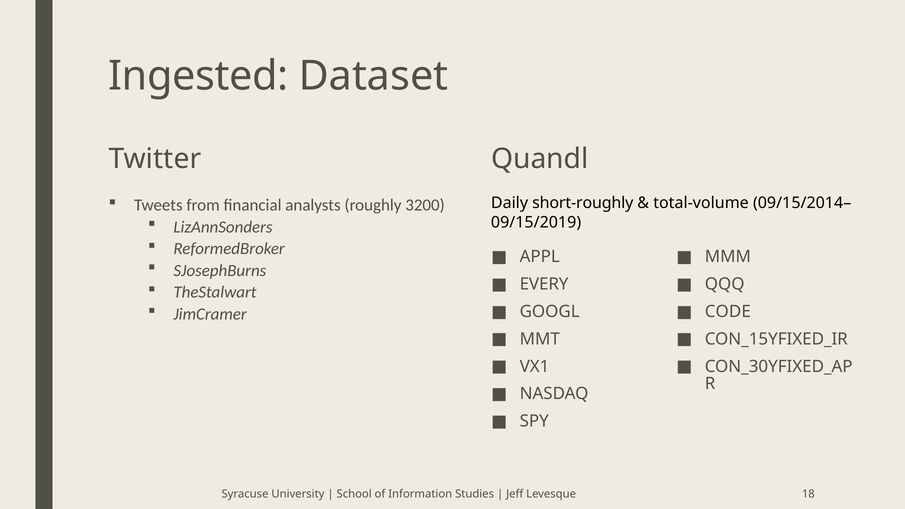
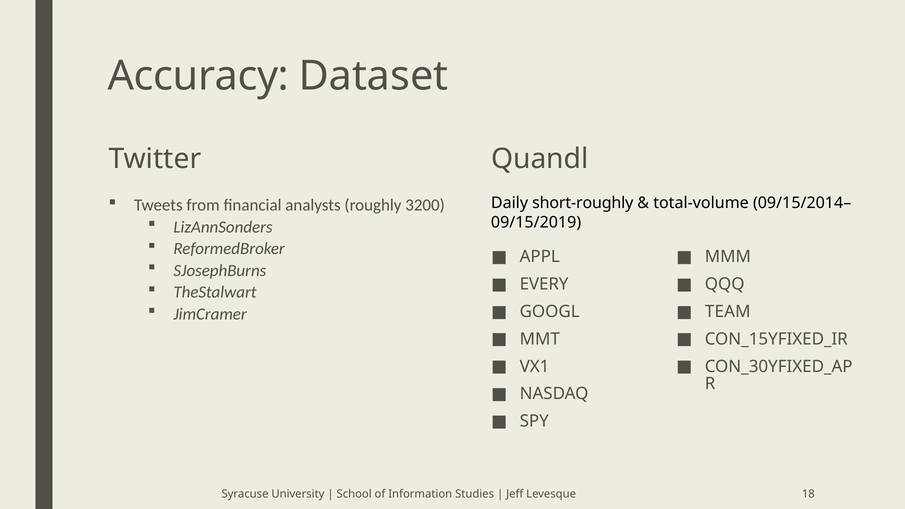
Ingested: Ingested -> Accuracy (198, 76)
CODE: CODE -> TEAM (728, 312)
